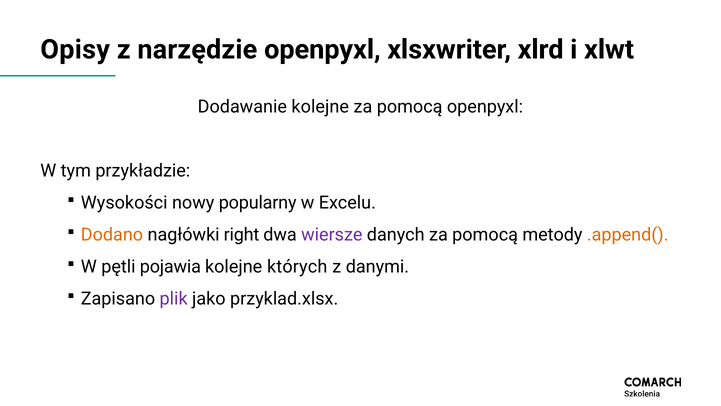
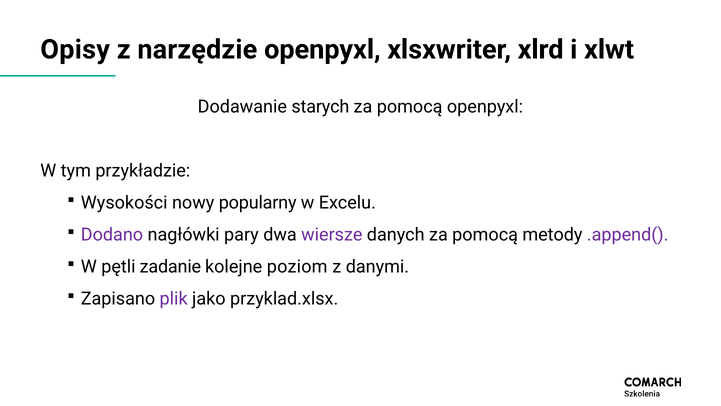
Dodawanie kolejne: kolejne -> starych (320, 107)
Dodano colour: orange -> purple (112, 235)
right: right -> pary (241, 235)
.append( colour: orange -> purple (628, 235)
pojawia: pojawia -> zadanie (170, 267)
których: których -> poziom (297, 267)
